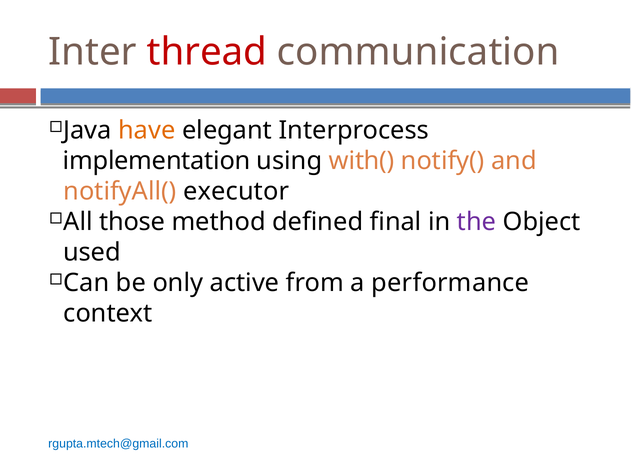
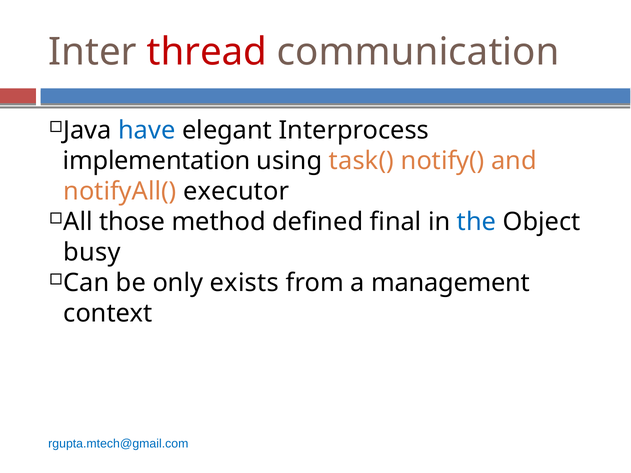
have colour: orange -> blue (147, 131)
with(: with( -> task( (362, 161)
the colour: purple -> blue (477, 222)
used: used -> busy (92, 253)
active: active -> exists (244, 283)
performance: performance -> management (451, 283)
